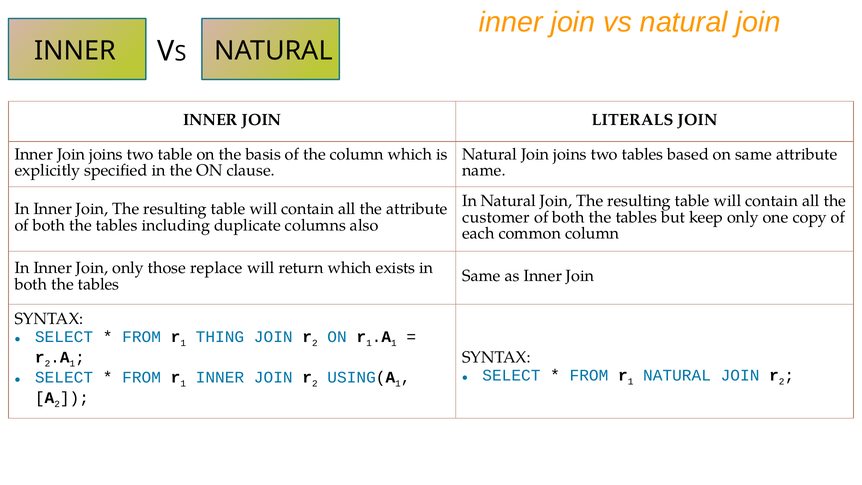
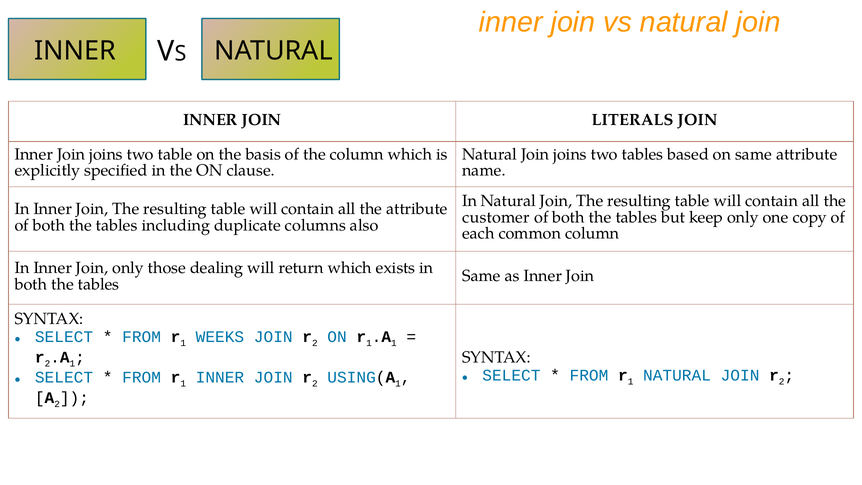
replace: replace -> dealing (217, 268)
THING: THING -> WEEKS (220, 337)
